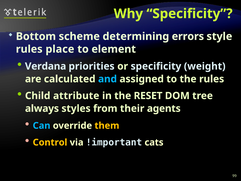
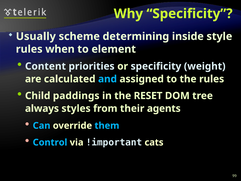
Bottom: Bottom -> Usually (36, 36)
errors: errors -> inside (188, 36)
place: place -> when (60, 49)
Verdana: Verdana -> Content (45, 66)
attribute: attribute -> paddings (76, 96)
them colour: yellow -> light blue (107, 125)
Control colour: yellow -> light blue (50, 142)
